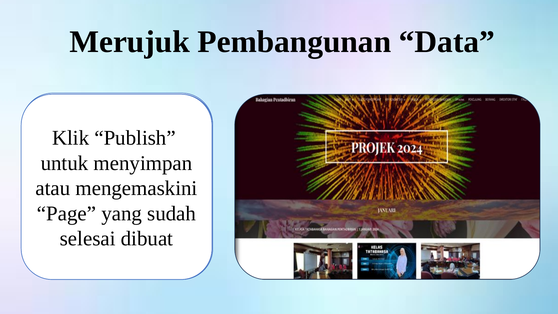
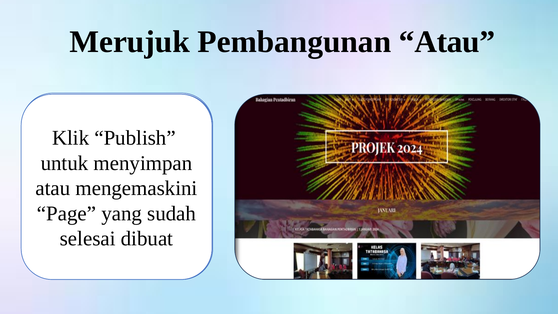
Pembangunan Data: Data -> Atau (447, 42)
